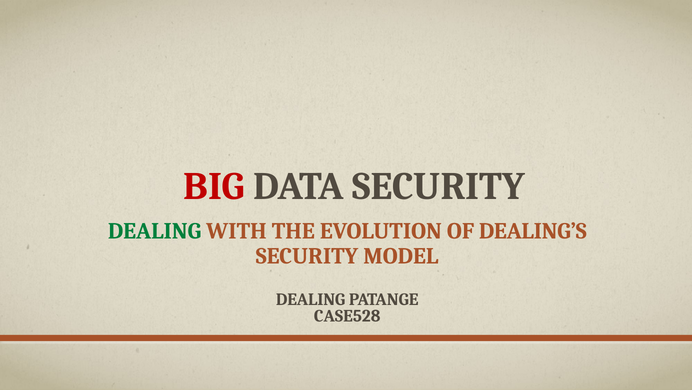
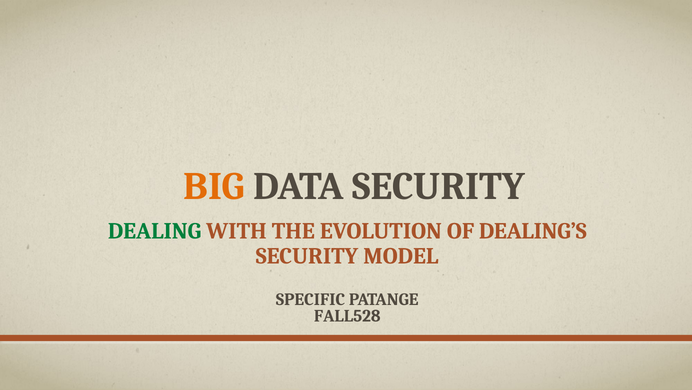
BIG colour: red -> orange (214, 186)
DEALING: DEALING -> SPECIFIC (311, 299)
CASE528: CASE528 -> FALL528 (347, 315)
